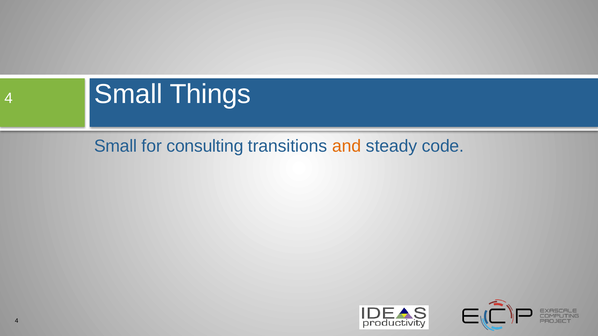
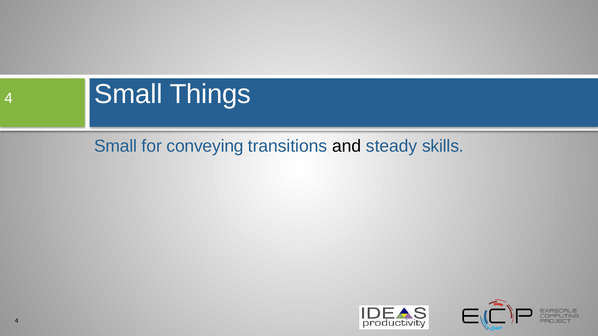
consulting: consulting -> conveying (205, 146)
and colour: orange -> black (347, 146)
code: code -> skills (443, 146)
